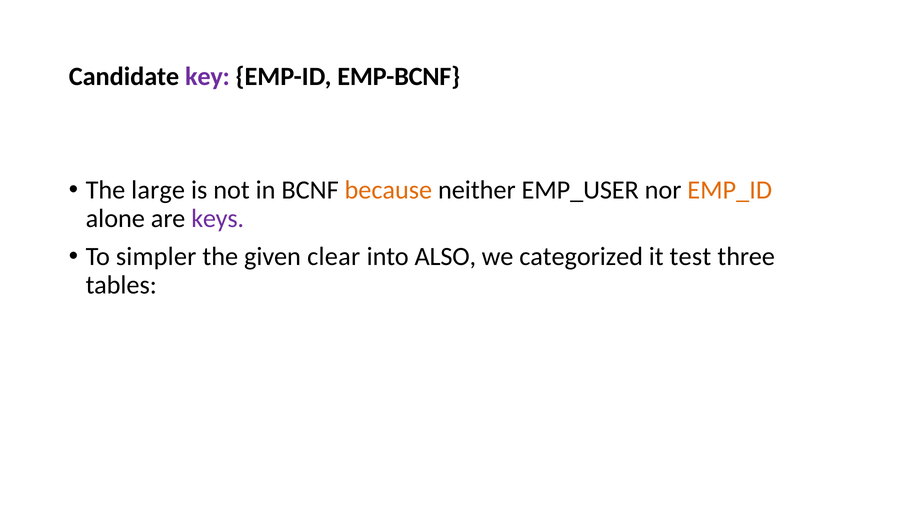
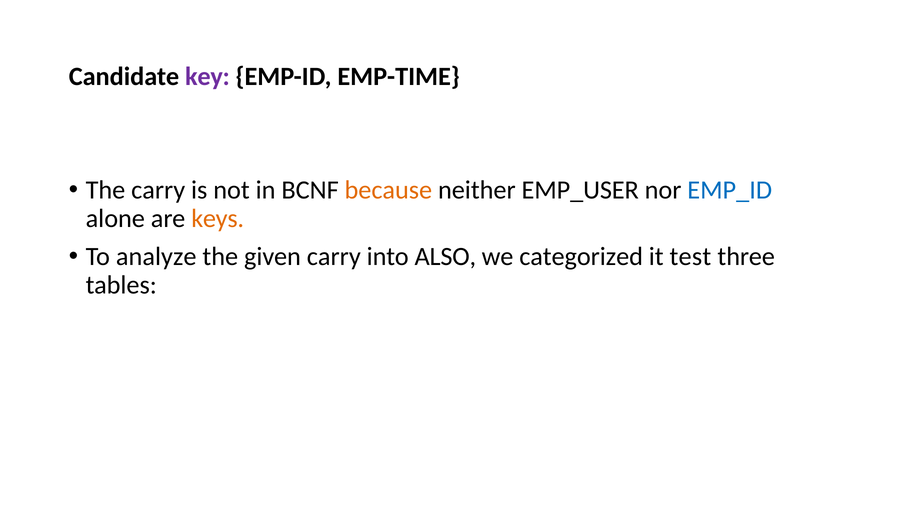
EMP-BCNF: EMP-BCNF -> EMP-TIME (399, 76)
The large: large -> carry (158, 190)
EMP_ID colour: orange -> blue (730, 190)
keys colour: purple -> orange (218, 218)
simpler: simpler -> analyze (156, 256)
given clear: clear -> carry (334, 256)
